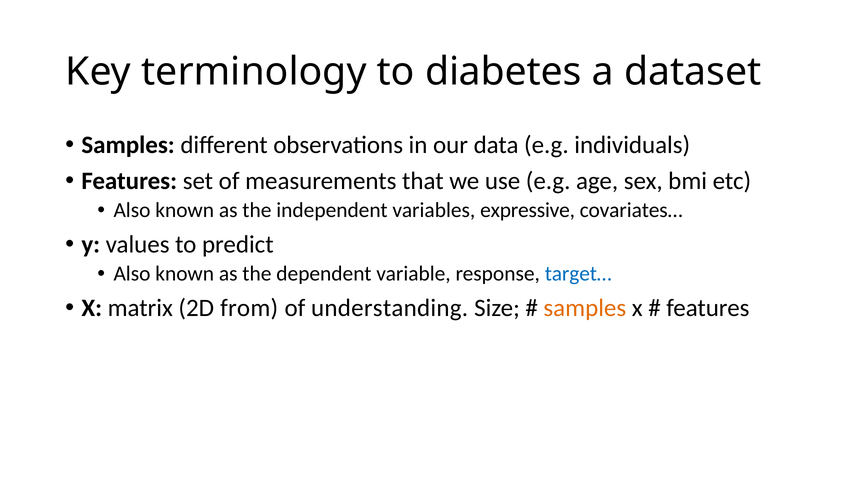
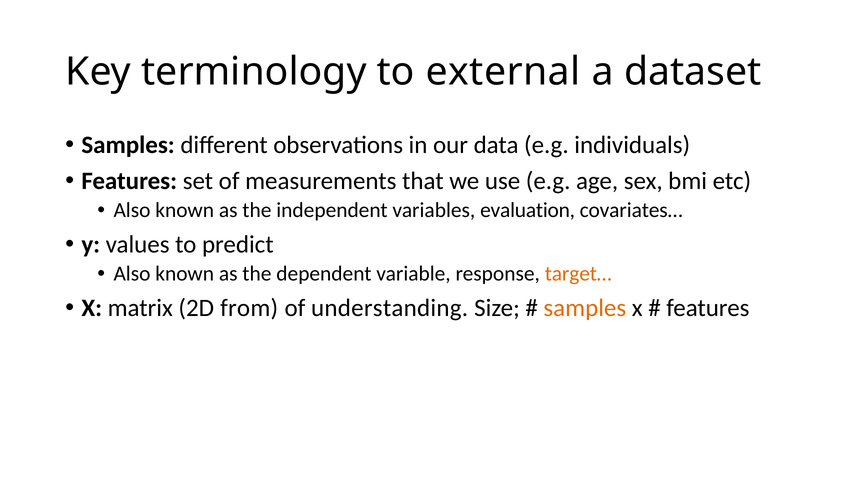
diabetes: diabetes -> external (503, 72)
expressive: expressive -> evaluation (528, 210)
target… colour: blue -> orange (578, 274)
